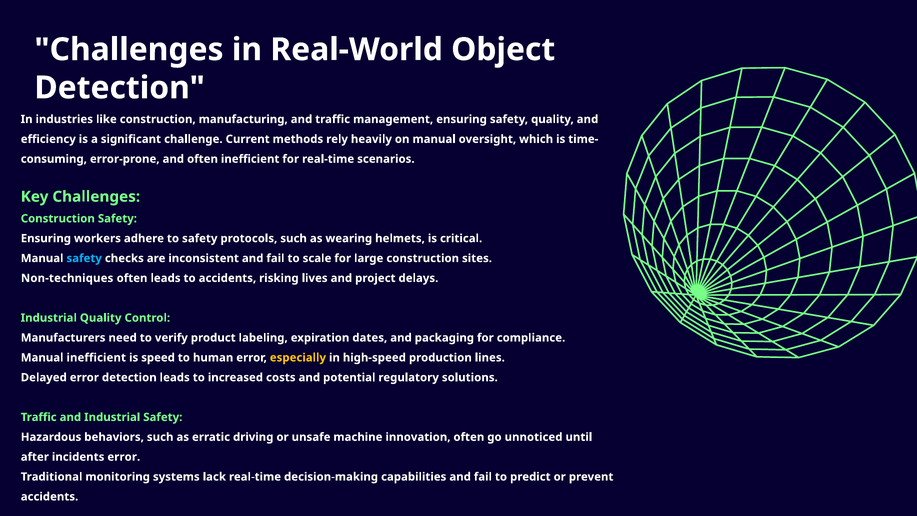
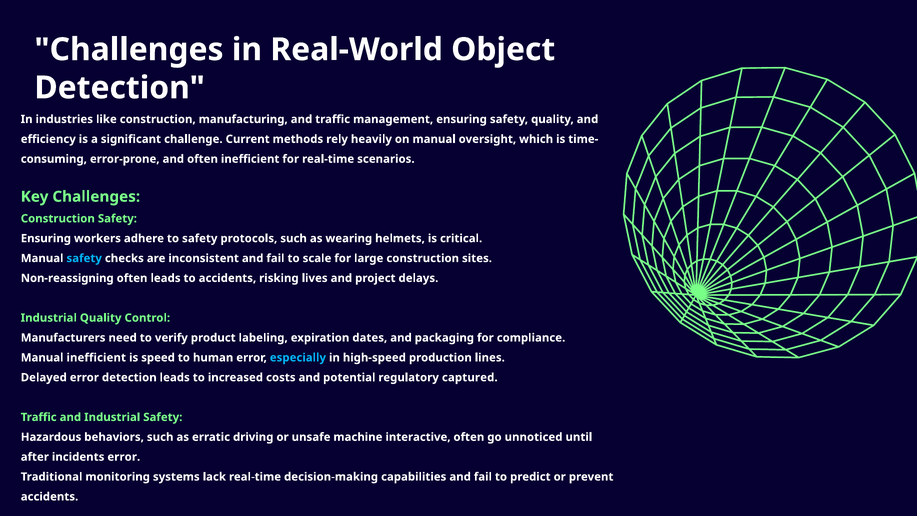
Non-techniques: Non-techniques -> Non-reassigning (67, 278)
especially colour: yellow -> light blue (298, 357)
solutions: solutions -> captured (470, 377)
innovation: innovation -> interactive (418, 437)
